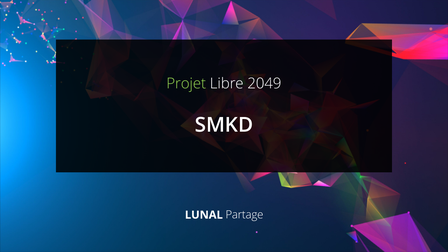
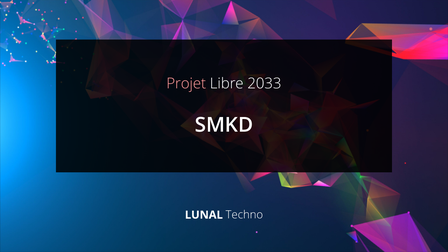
Projet colour: light green -> pink (186, 84)
2049: 2049 -> 2033 (264, 84)
Partage: Partage -> Techno (244, 215)
